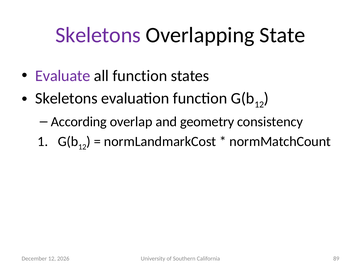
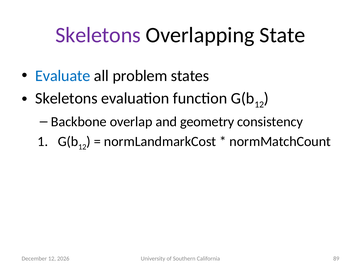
Evaluate colour: purple -> blue (63, 76)
all function: function -> problem (140, 76)
According: According -> Backbone (79, 122)
